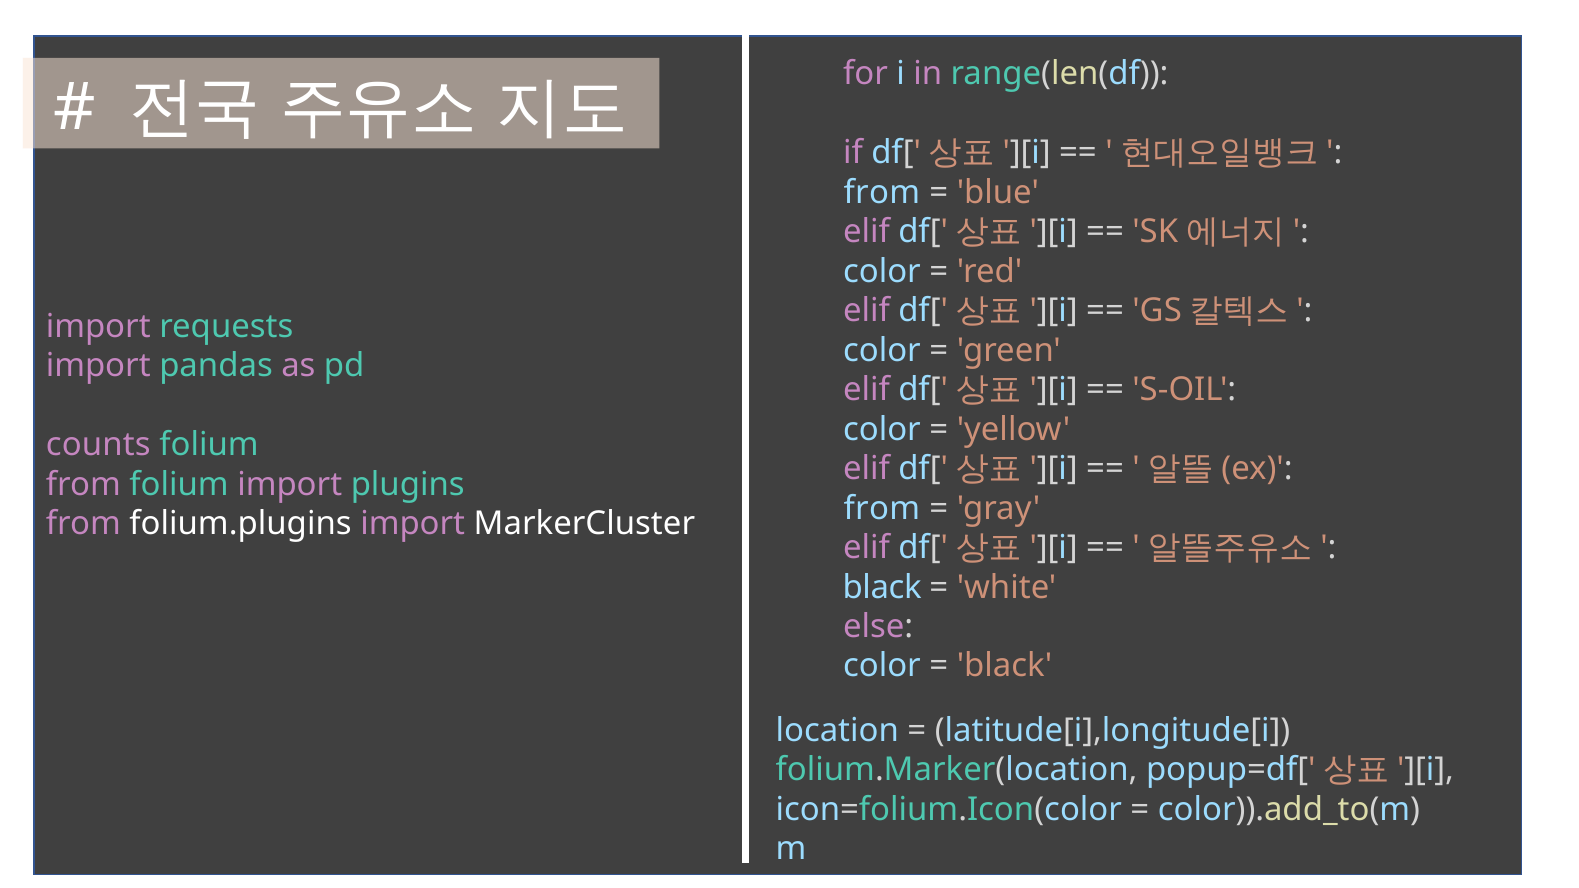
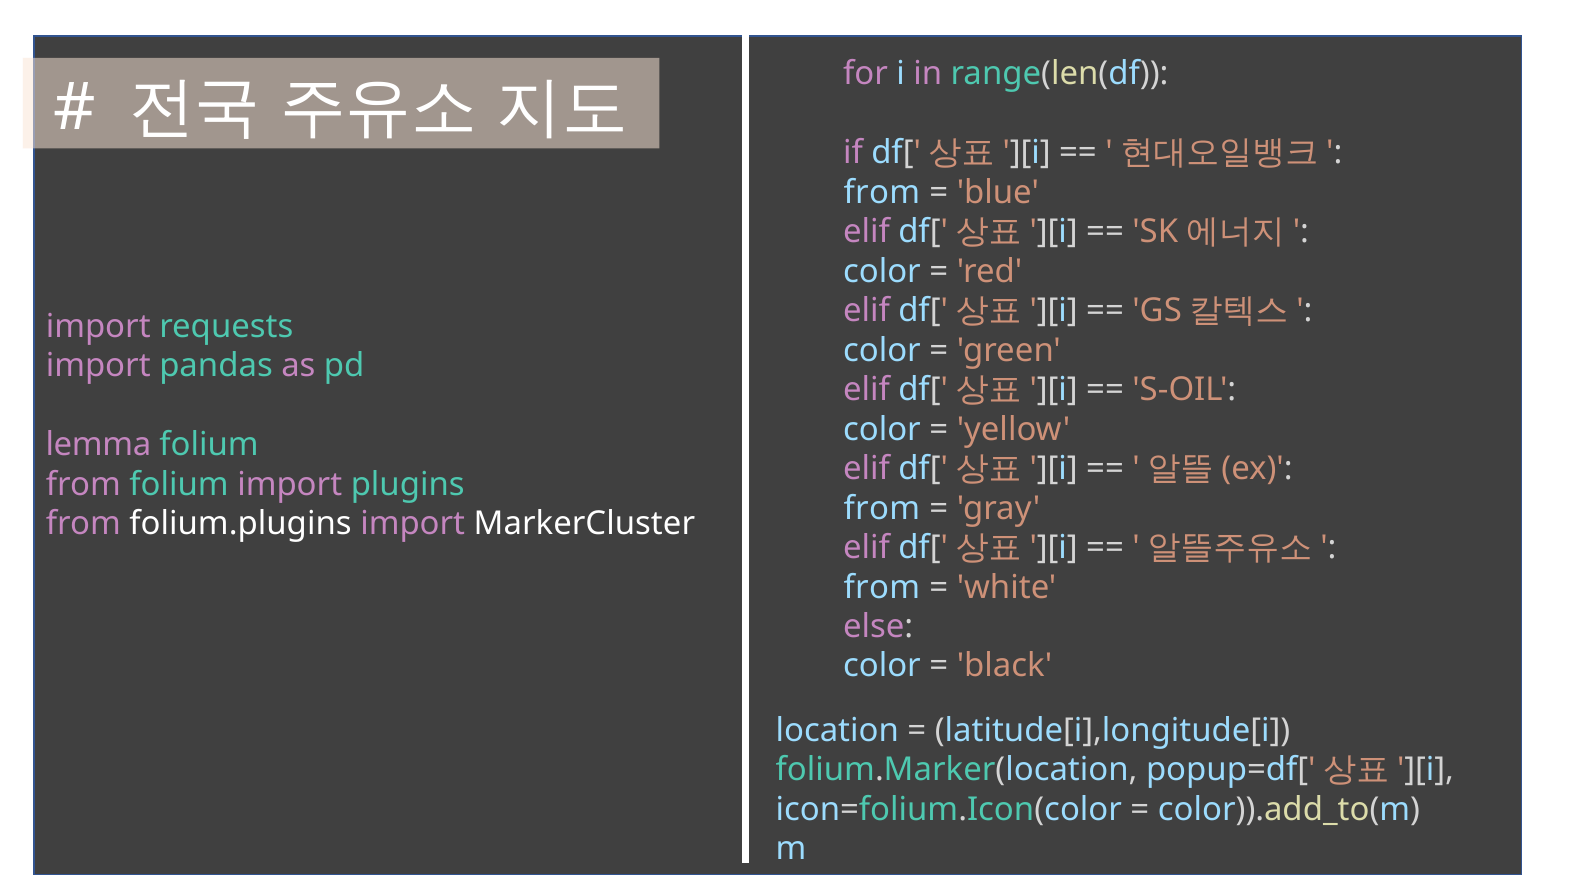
counts: counts -> lemma (98, 445)
black: black -> from (882, 587)
